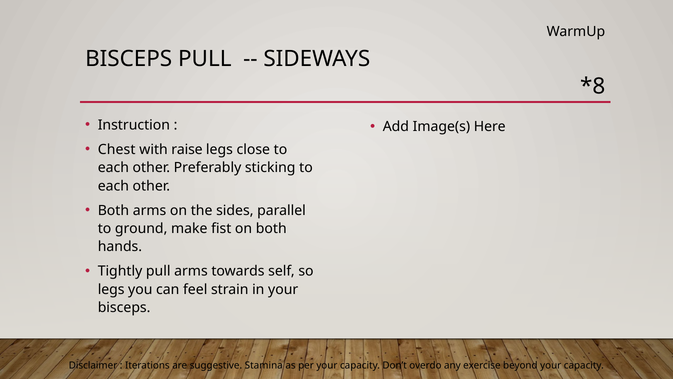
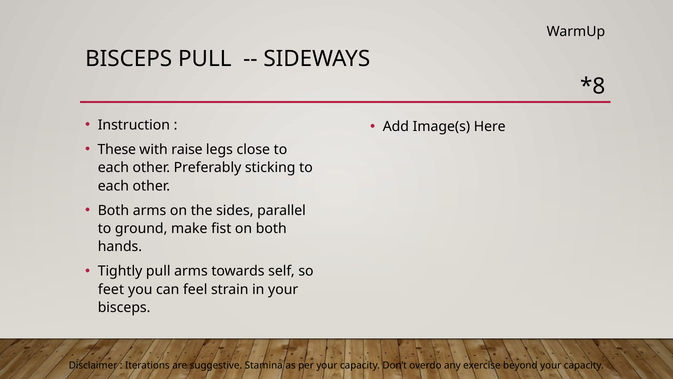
Chest: Chest -> These (117, 149)
legs: legs -> feet (111, 289)
